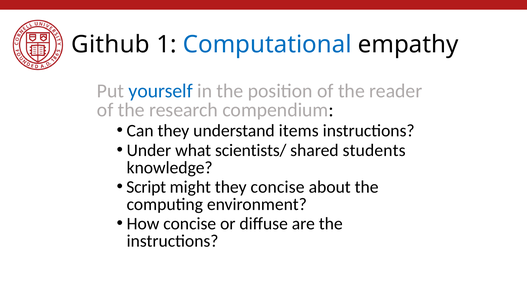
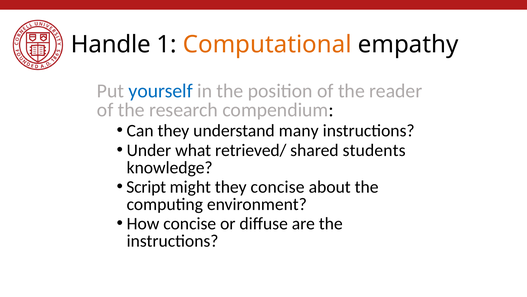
Github: Github -> Handle (111, 44)
Computational colour: blue -> orange (267, 44)
items: items -> many (299, 131)
scientists/: scientists/ -> retrieved/ (251, 150)
